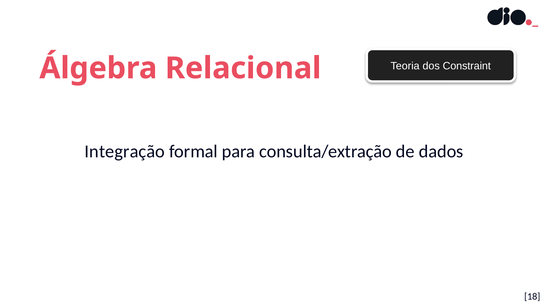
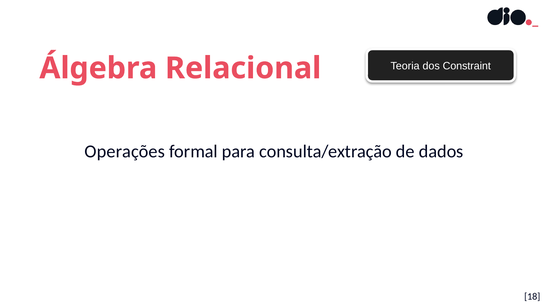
Integração: Integração -> Operações (125, 151)
